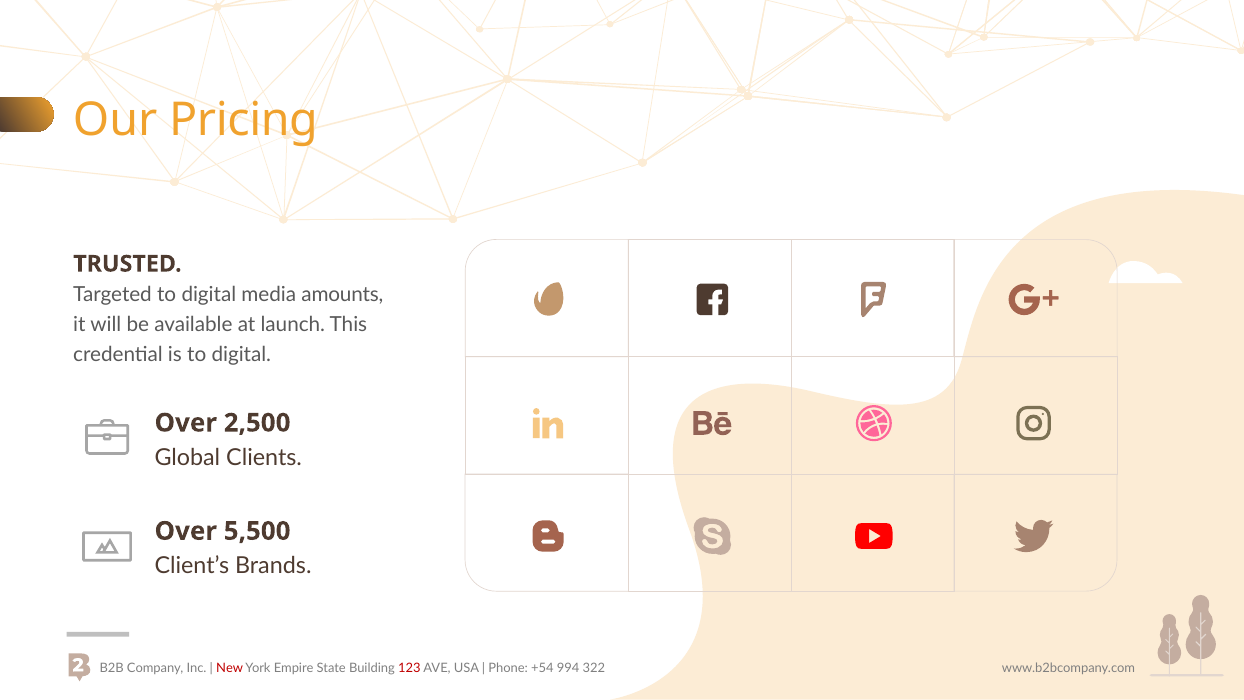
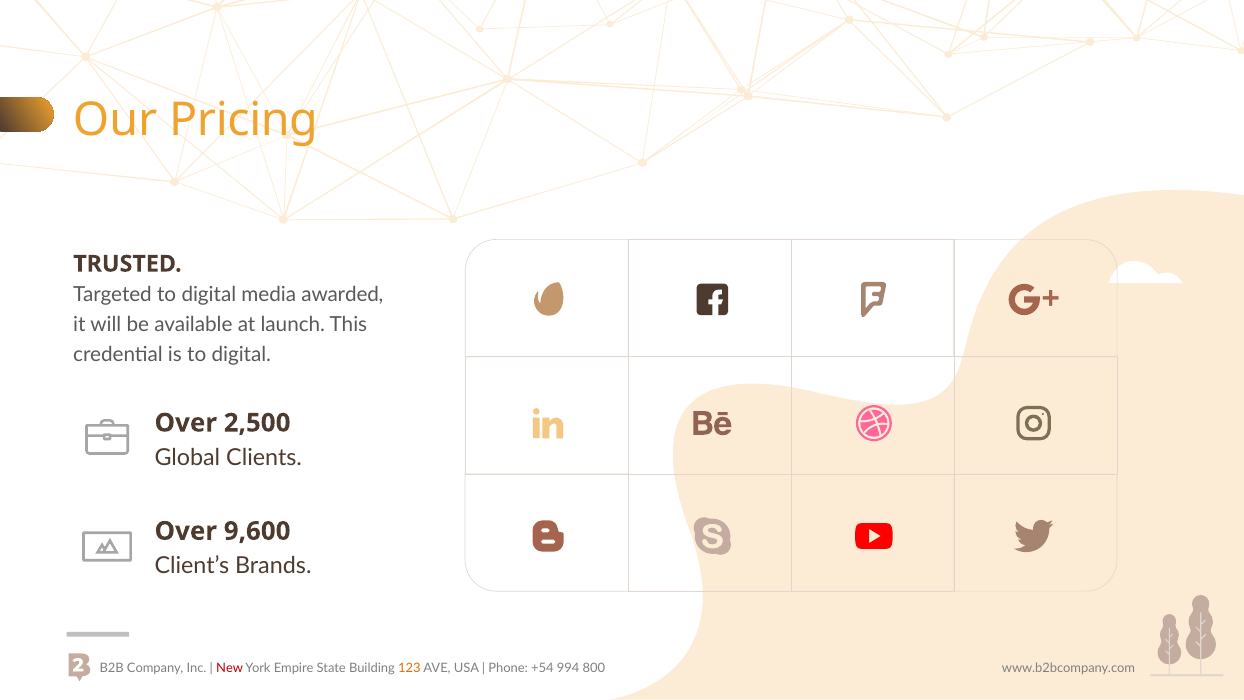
amounts: amounts -> awarded (342, 295)
5,500: 5,500 -> 9,600 (257, 531)
123 colour: red -> orange (409, 668)
322: 322 -> 800 (594, 668)
